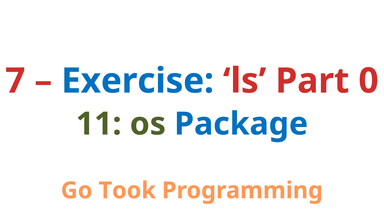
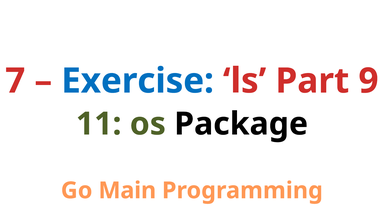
0: 0 -> 9 (368, 81)
Package colour: blue -> black (241, 124)
Took: Took -> Main (127, 191)
